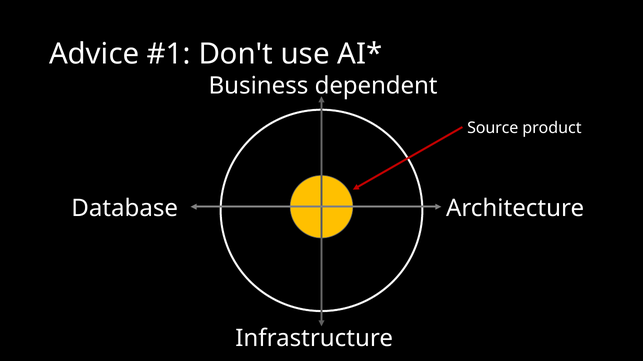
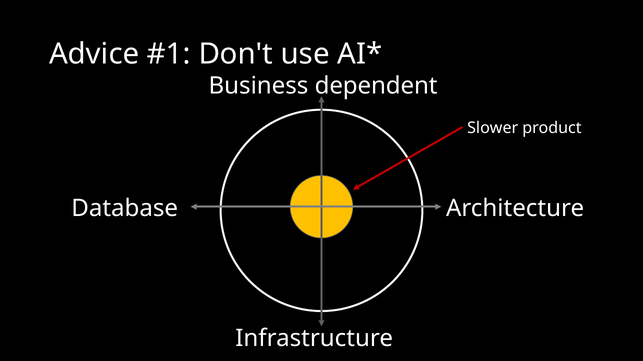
Source: Source -> Slower (493, 128)
